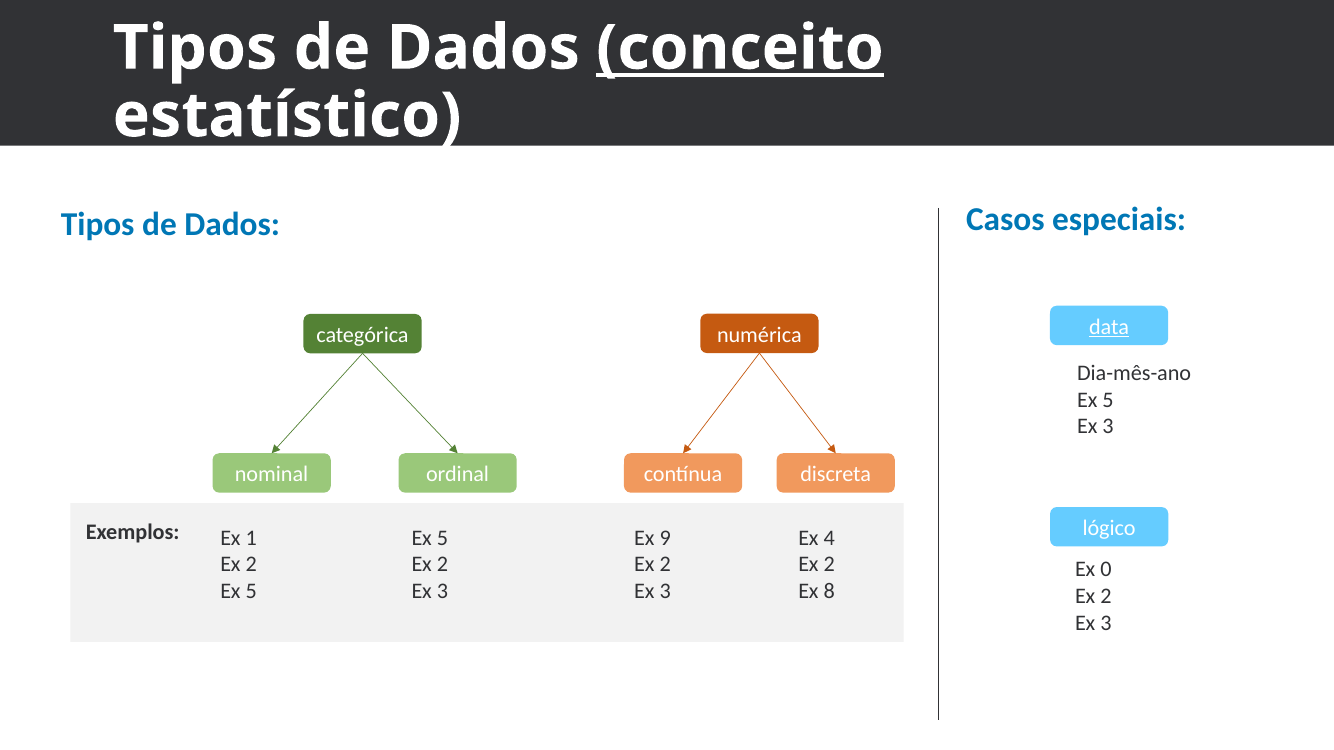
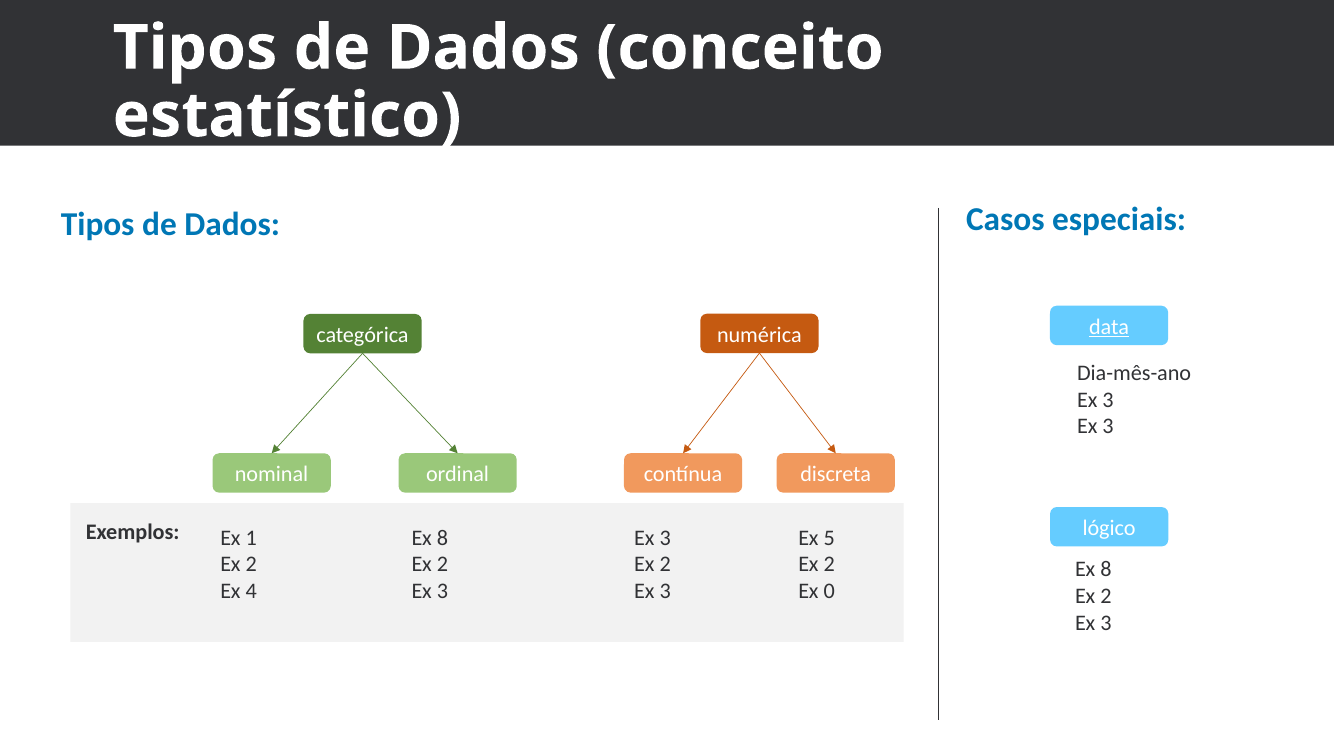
conceito underline: present -> none (740, 48)
5: 5 -> 3 (1108, 400)
5: 5 -> 8 (442, 538)
9: 9 -> 3 (665, 538)
4: 4 -> 5 (829, 538)
0: 0 -> 8 (1106, 570)
5: 5 -> 4 (251, 591)
8: 8 -> 0 (829, 591)
